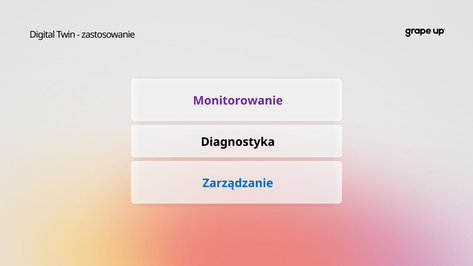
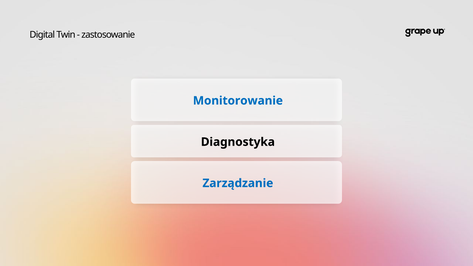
Monitorowanie colour: purple -> blue (238, 101)
